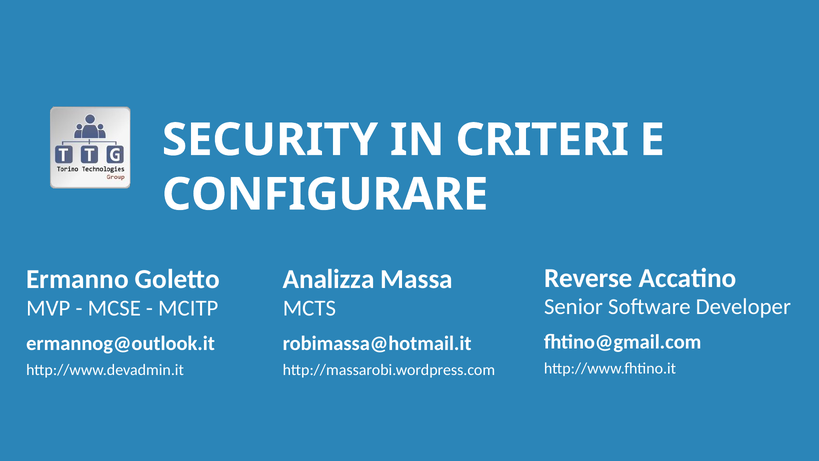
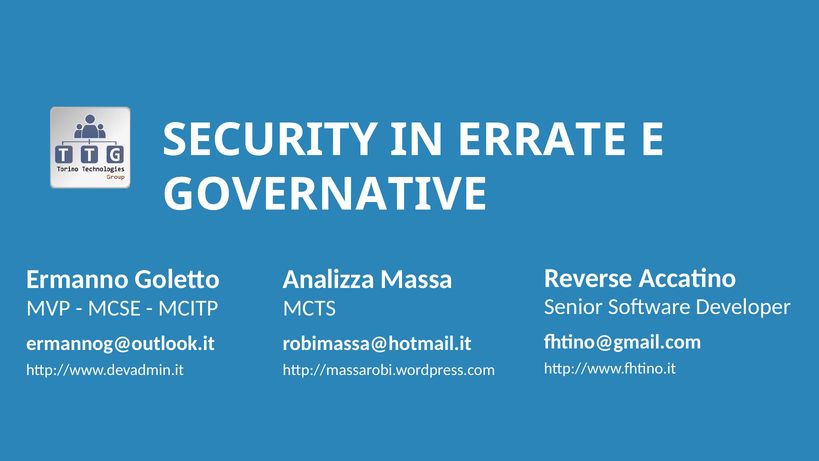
CRITERI: CRITERI -> ERRATE (542, 140)
CONFIGURARE: CONFIGURARE -> GOVERNATIVE (325, 194)
